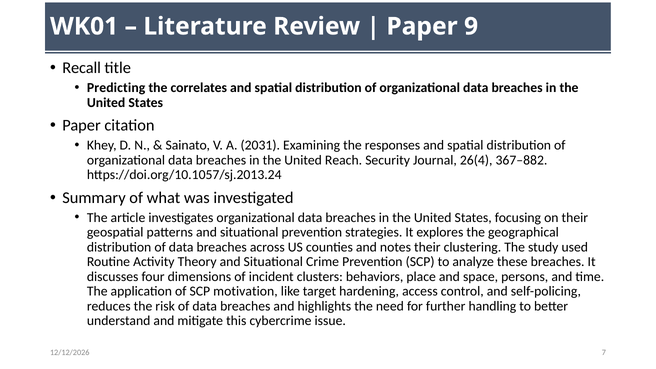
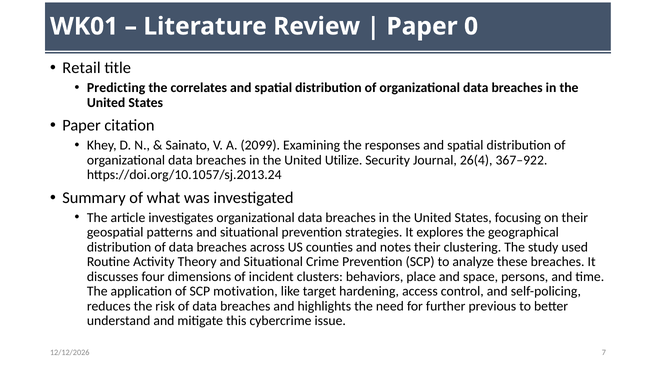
9: 9 -> 0 (471, 26)
Recall: Recall -> Retail (81, 68)
2031: 2031 -> 2099 (260, 145)
Reach: Reach -> Utilize (344, 160)
367–882: 367–882 -> 367–922 (521, 160)
handling: handling -> previous (492, 306)
